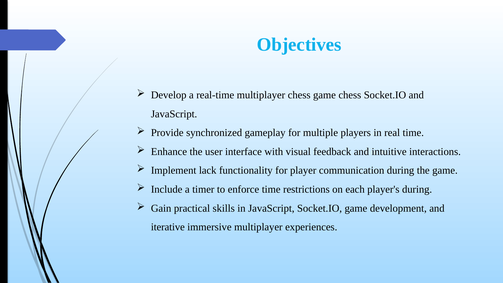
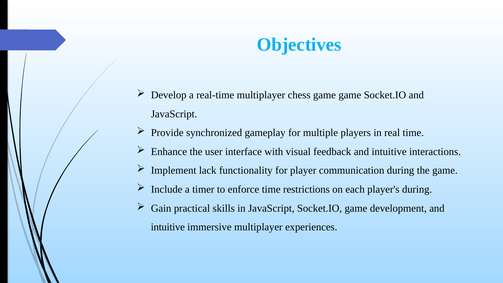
game chess: chess -> game (350, 95)
iterative: iterative -> intuitive (168, 227)
